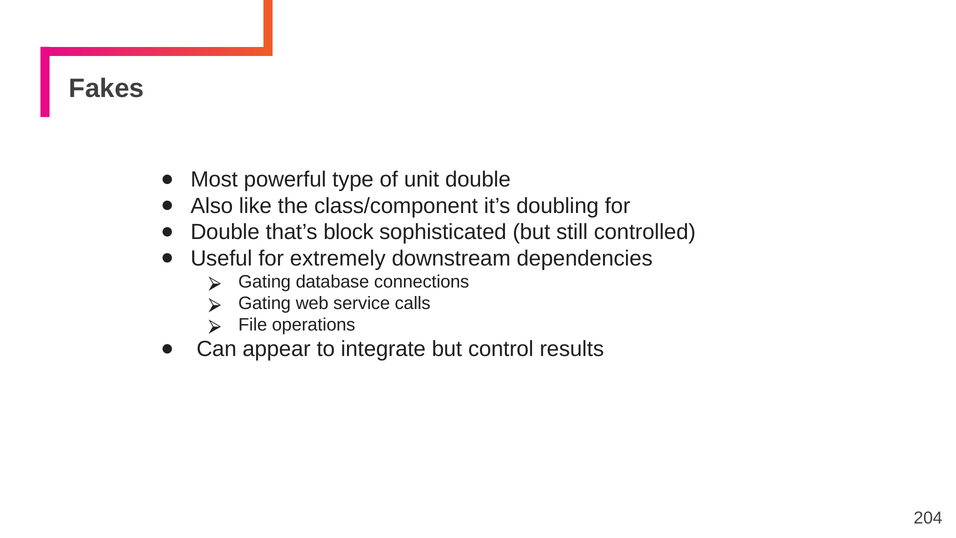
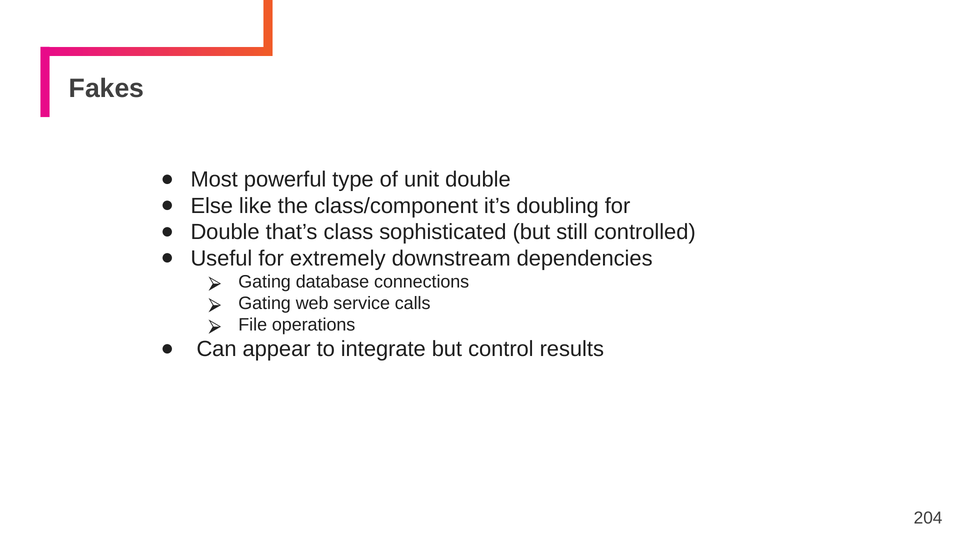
Also: Also -> Else (212, 206)
block: block -> class (348, 232)
